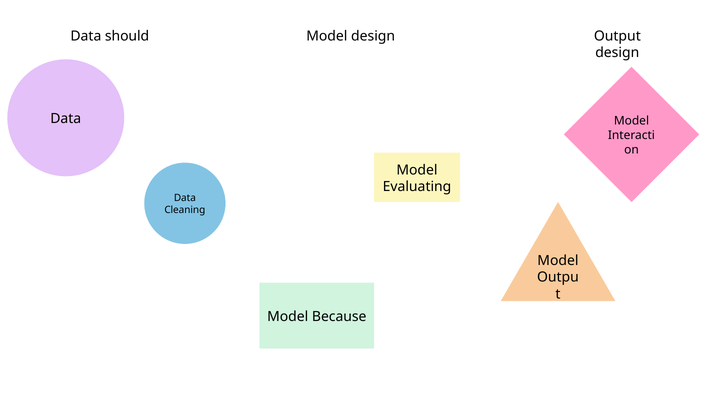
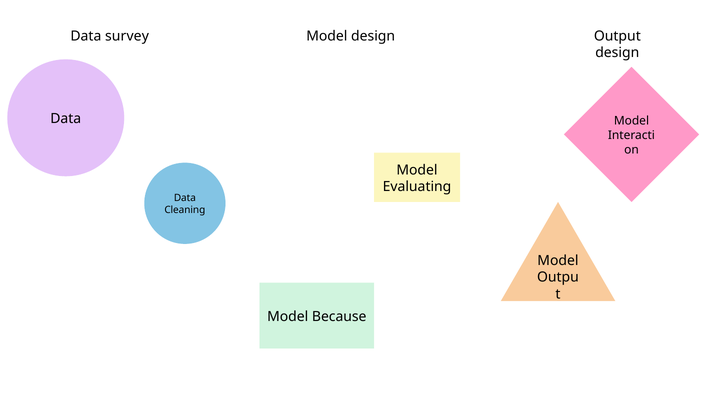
should: should -> survey (127, 36)
